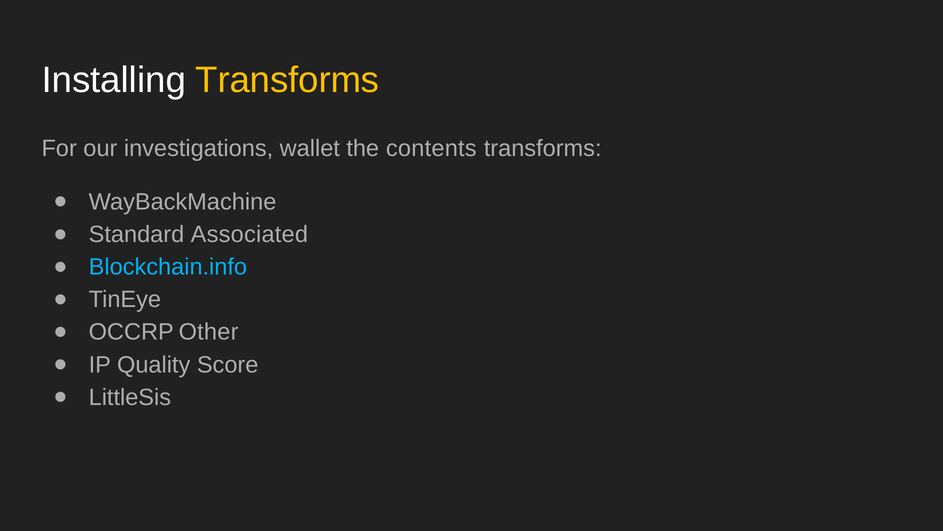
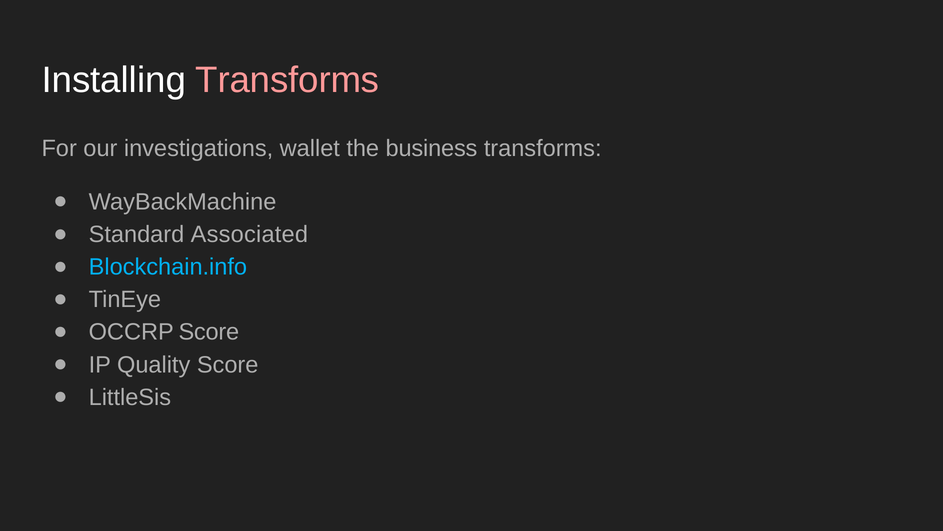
Transforms colour: yellow -> pink (287, 80)
contents: contents -> business (432, 148)
OCCRP Other: Other -> Score (209, 332)
